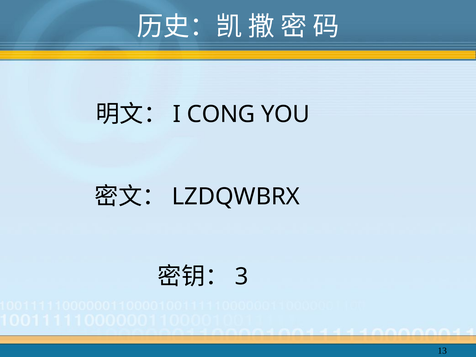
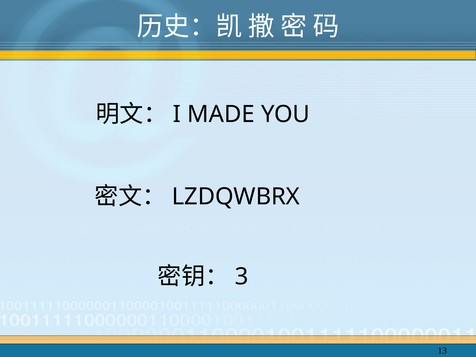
CONG: CONG -> MADE (221, 114)
